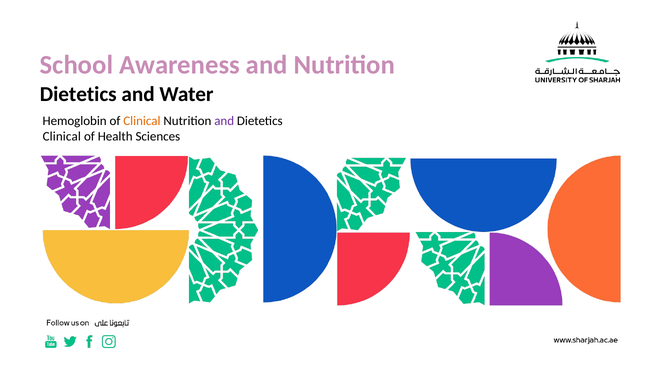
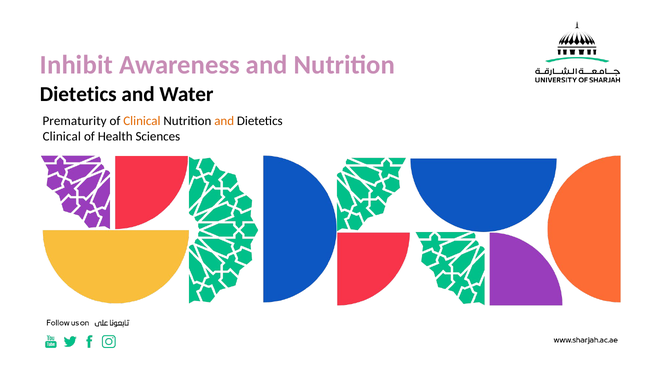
School: School -> Inhibit (76, 65)
Hemoglobin: Hemoglobin -> Prematurity (75, 121)
and colour: purple -> orange (224, 121)
